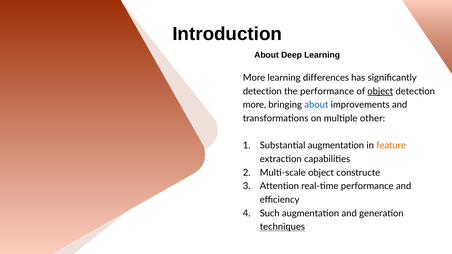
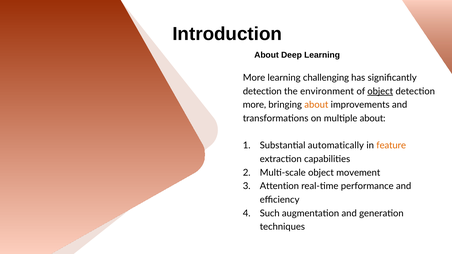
differences: differences -> challenging (326, 78)
the performance: performance -> environment (327, 91)
about colour: blue -> orange (316, 105)
multiple other: other -> about (373, 119)
Substantial augmentation: augmentation -> automatically (336, 146)
constructe: constructe -> movement (358, 173)
techniques underline: present -> none (282, 227)
